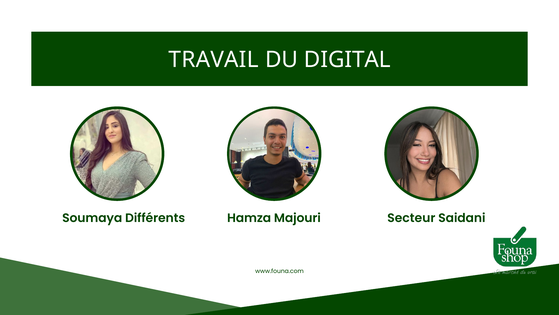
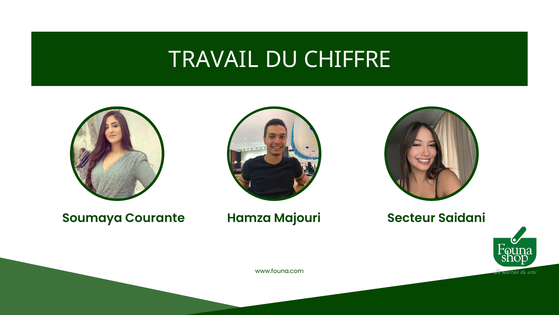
DIGITAL: DIGITAL -> CHIFFRE (347, 60)
Différents: Différents -> Courante (155, 218)
